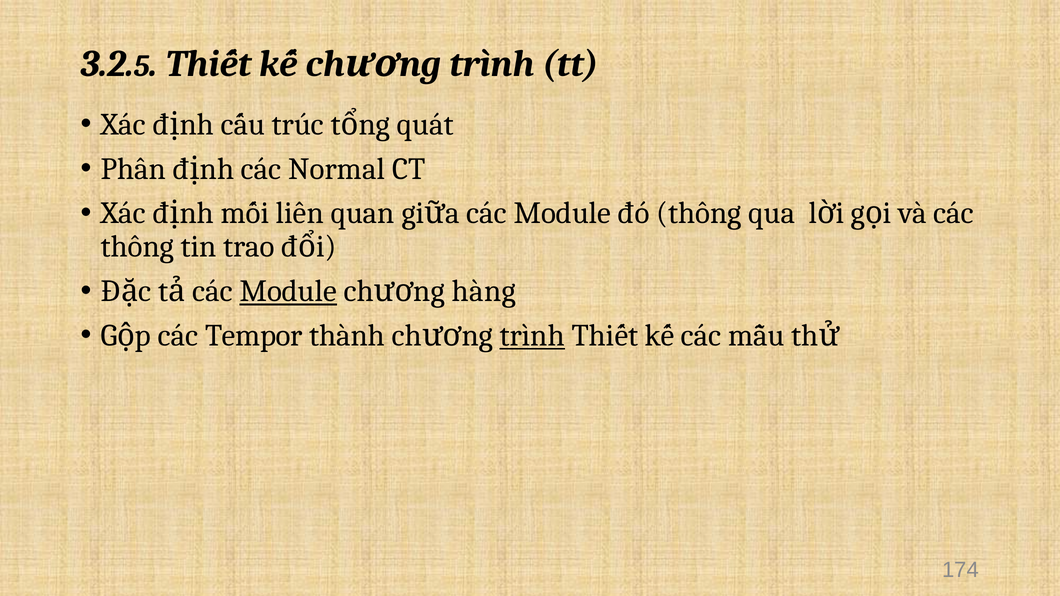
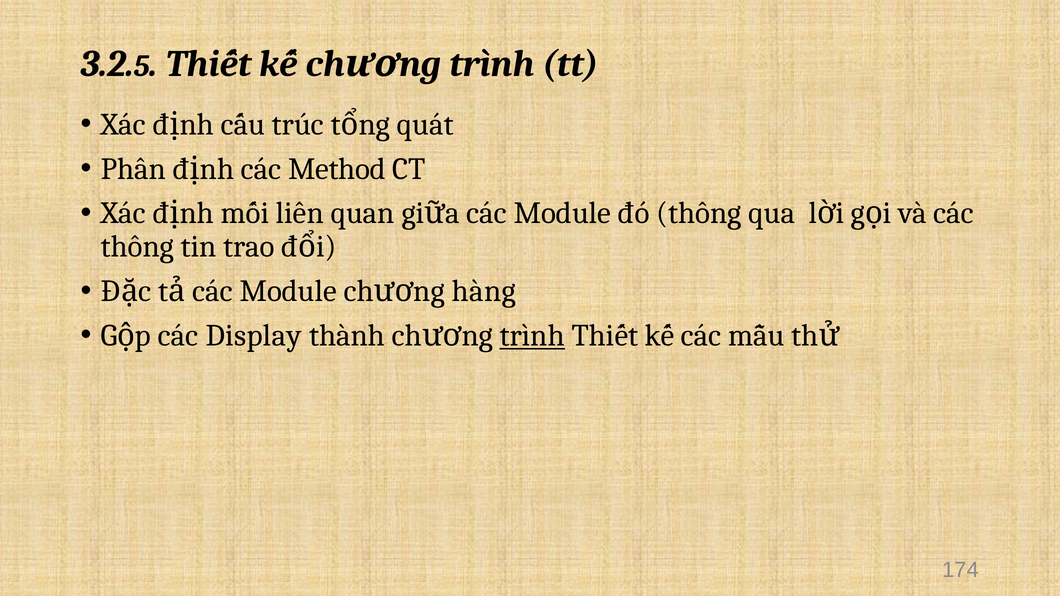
Normal: Normal -> Method (337, 169)
Module underline: present -> none (288, 291)
Tempor: Tempor -> Display (254, 336)
